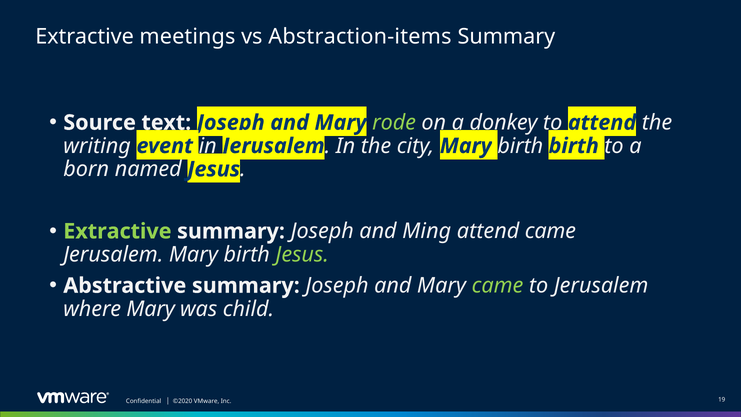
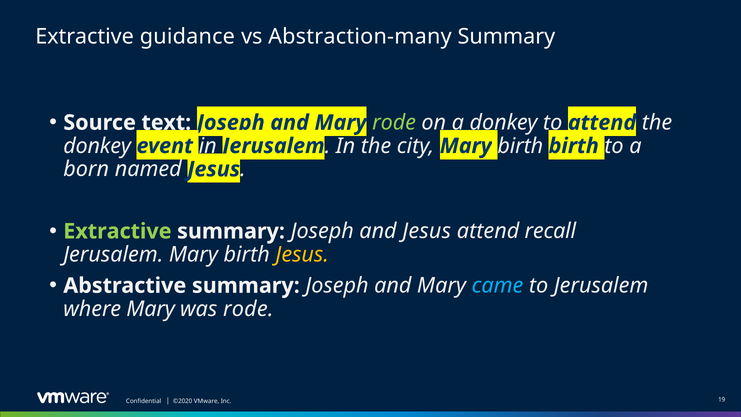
meetings: meetings -> guidance (187, 36)
Abstraction-items: Abstraction-items -> Abstraction-many (360, 36)
writing: writing -> donkey (97, 146)
and Ming: Ming -> Jesus (427, 231)
attend came: came -> recall (550, 231)
Jesus colour: light green -> yellow (302, 255)
came colour: light green -> light blue (498, 286)
was child: child -> rode (248, 309)
